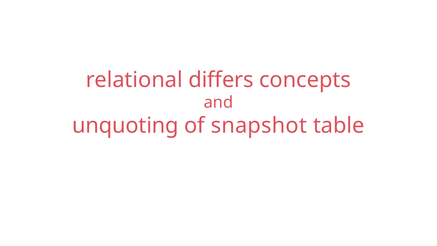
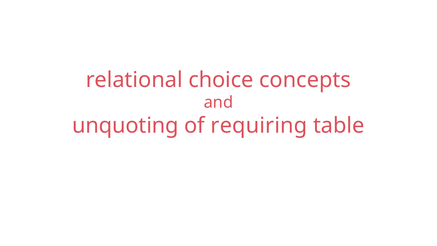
differs: differs -> choice (221, 80)
snapshot: snapshot -> requiring (259, 126)
